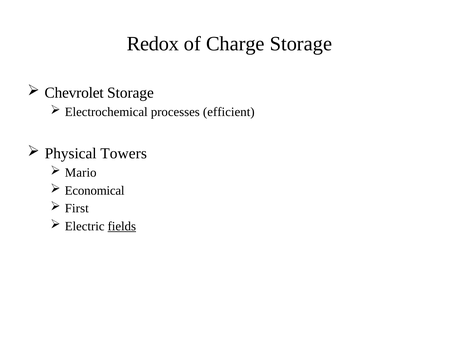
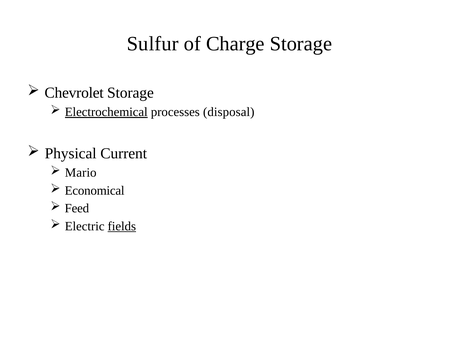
Redox: Redox -> Sulfur (153, 44)
Electrochemical underline: none -> present (106, 112)
efficient: efficient -> disposal (229, 112)
Towers: Towers -> Current (124, 154)
First: First -> Feed (77, 209)
